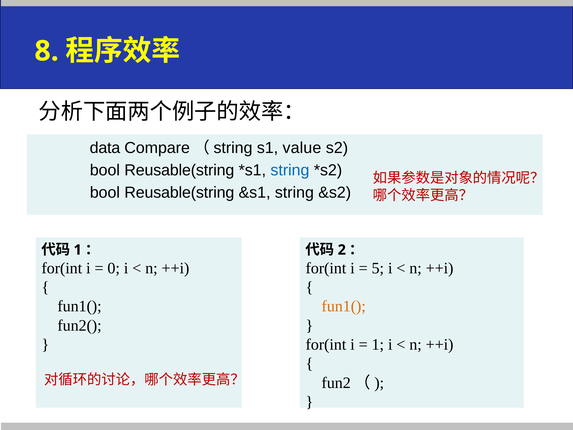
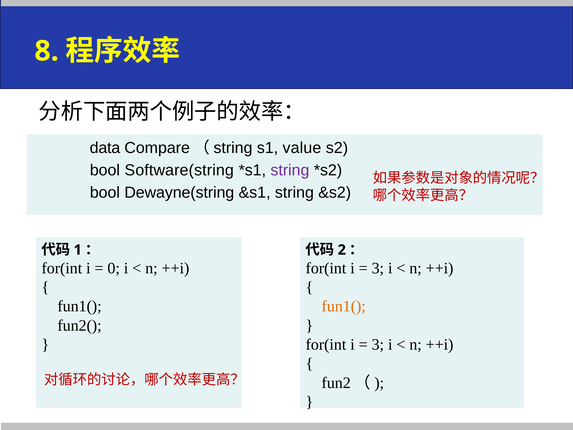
Reusable(string: Reusable(string -> Software(string (179, 170)
string colour: blue -> purple (290, 170)
Reusable(string: Reusable(string -> Dewayne(string (179, 192)
5: 5 -> 3 (378, 268)
1: 1 -> 3 (378, 344)
